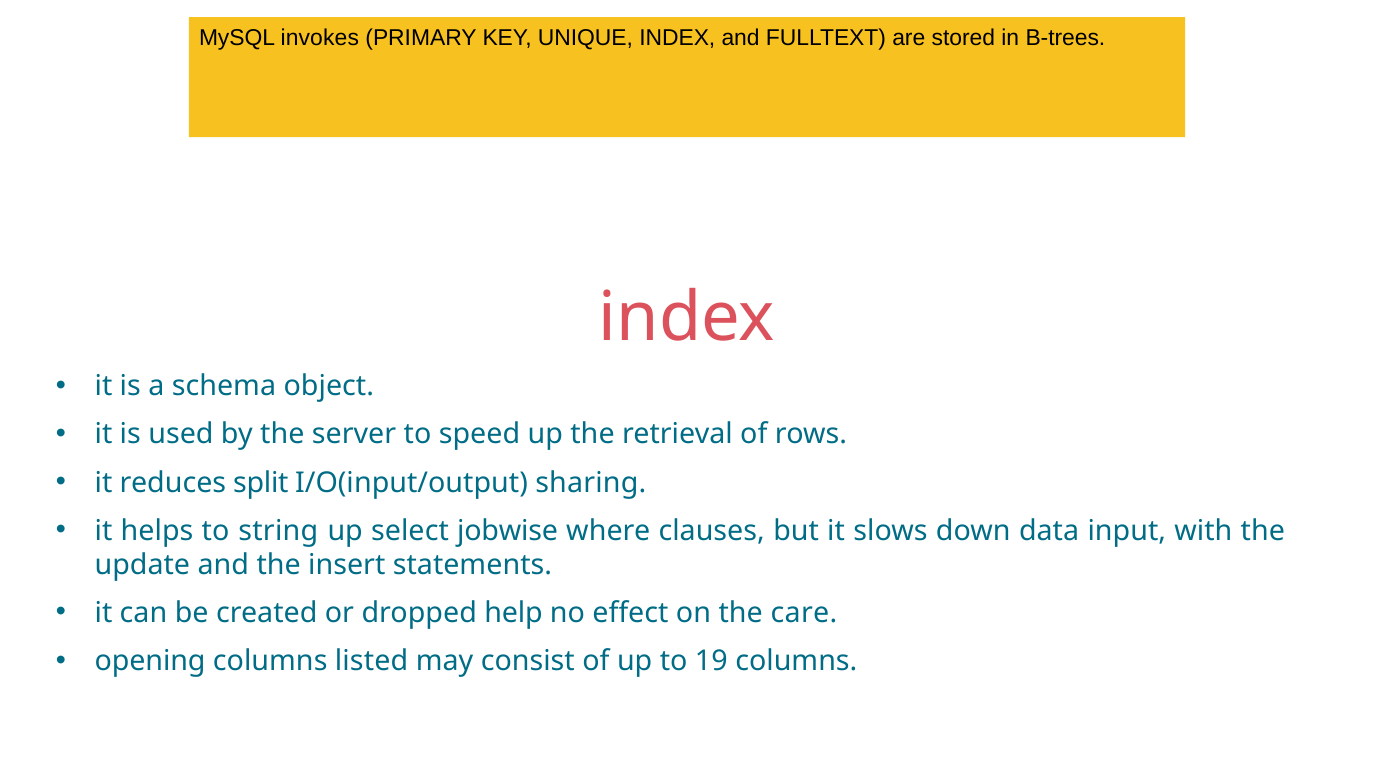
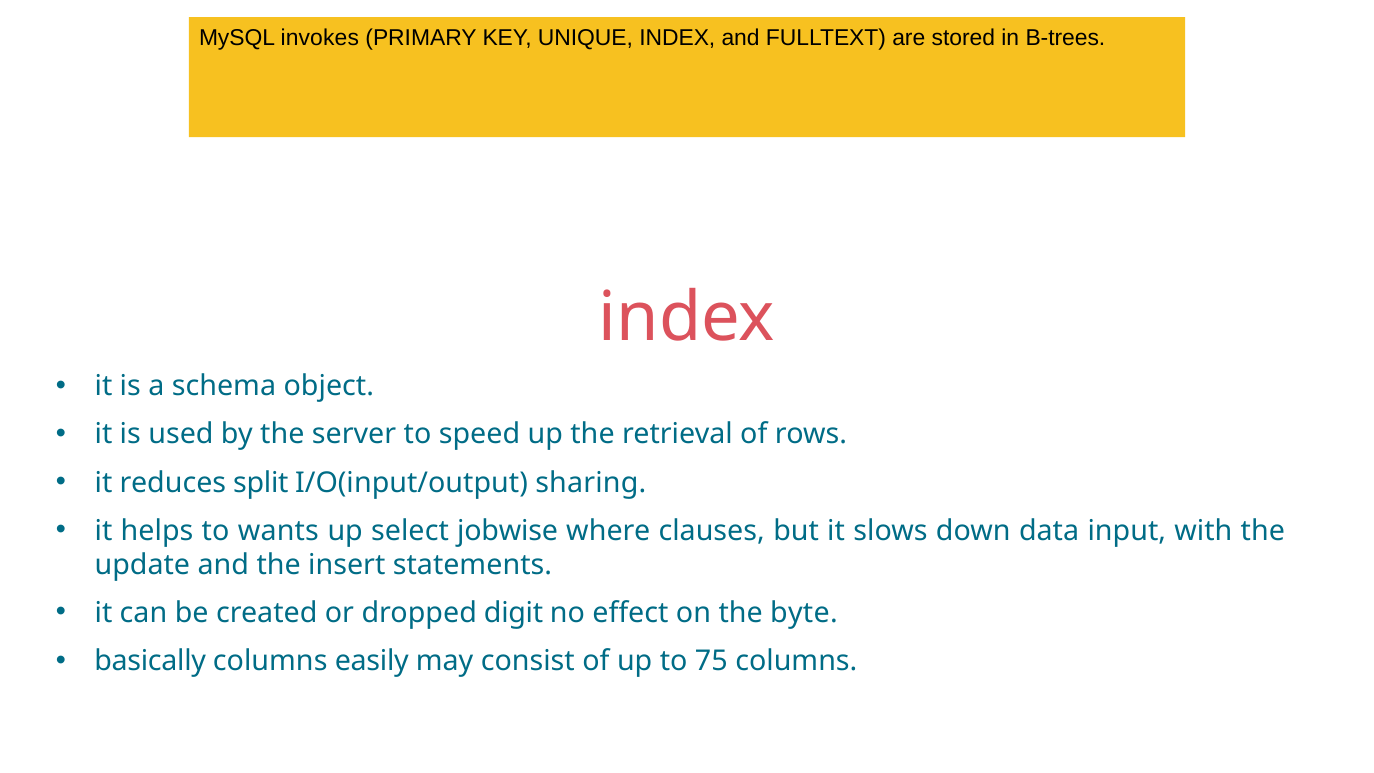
string: string -> wants (278, 531)
dropped help: help -> digit (514, 613)
care: care -> byte (804, 613)
opening: opening -> basically (150, 661)
listed: listed -> easily (372, 661)
19: 19 -> 75 (711, 661)
